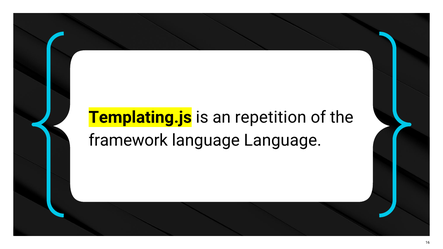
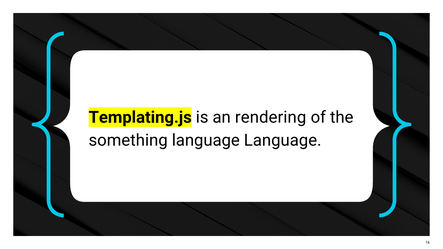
repetition: repetition -> rendering (271, 117)
framework: framework -> something (128, 140)
